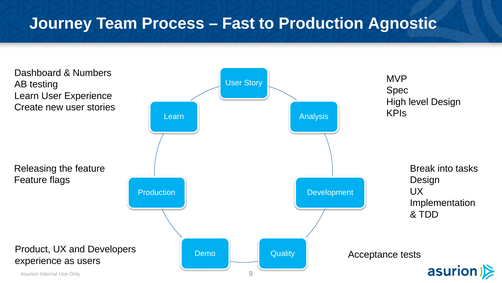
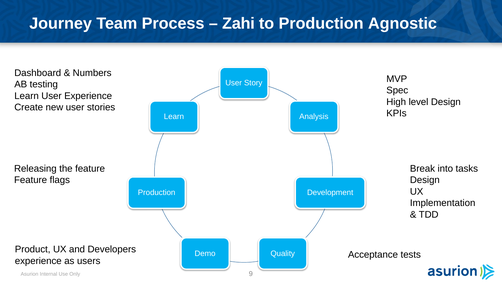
Fast: Fast -> Zahi (238, 24)
